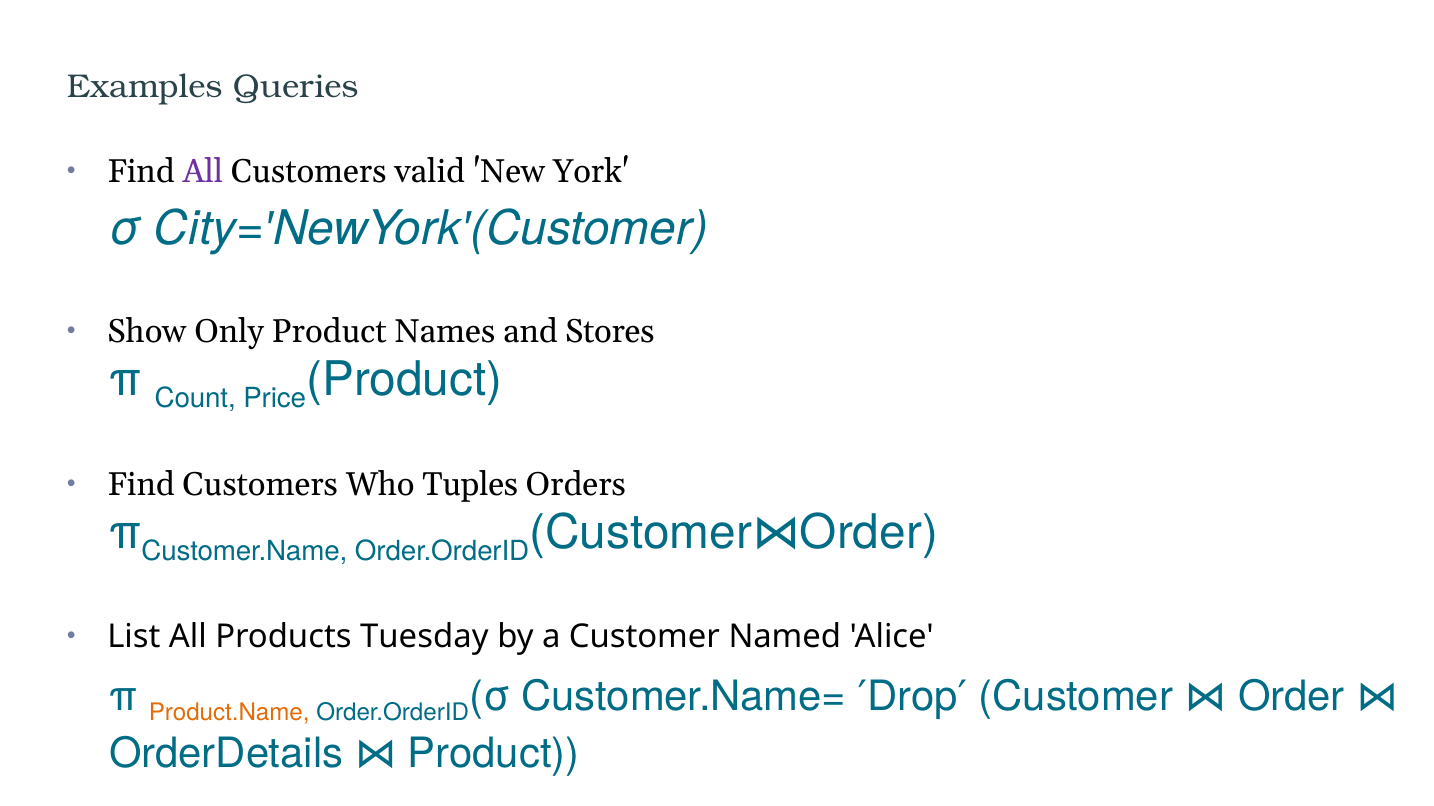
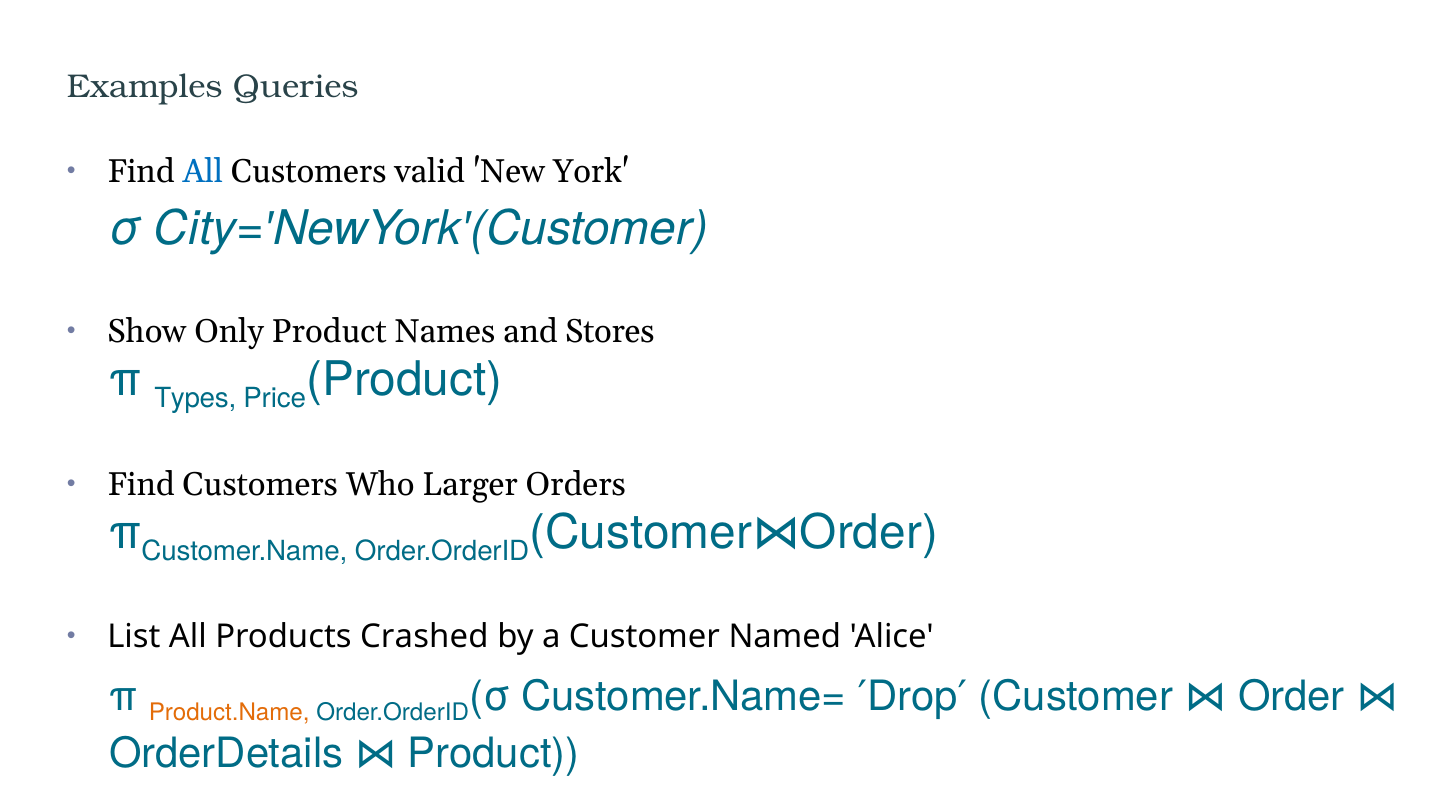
All colour: purple -> blue (203, 172)
Count: Count -> Types (195, 399)
Tuples: Tuples -> Larger (470, 485)
Tuesday: Tuesday -> Crashed (424, 637)
